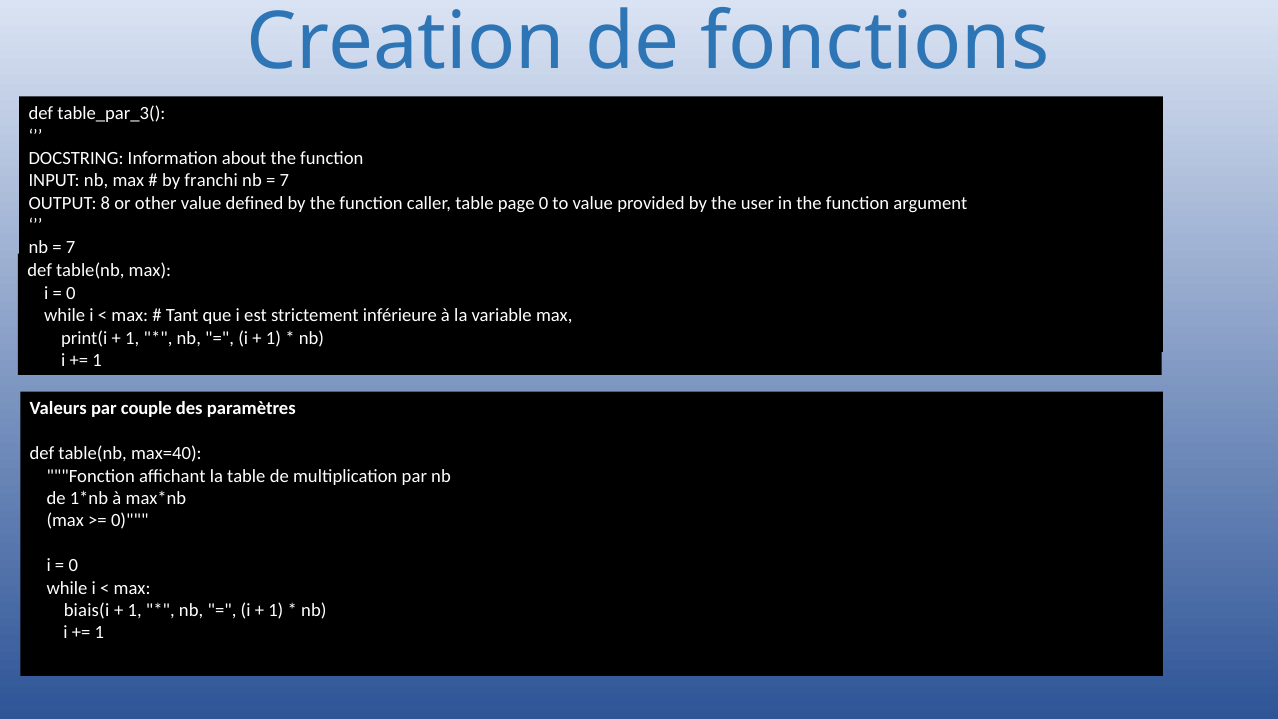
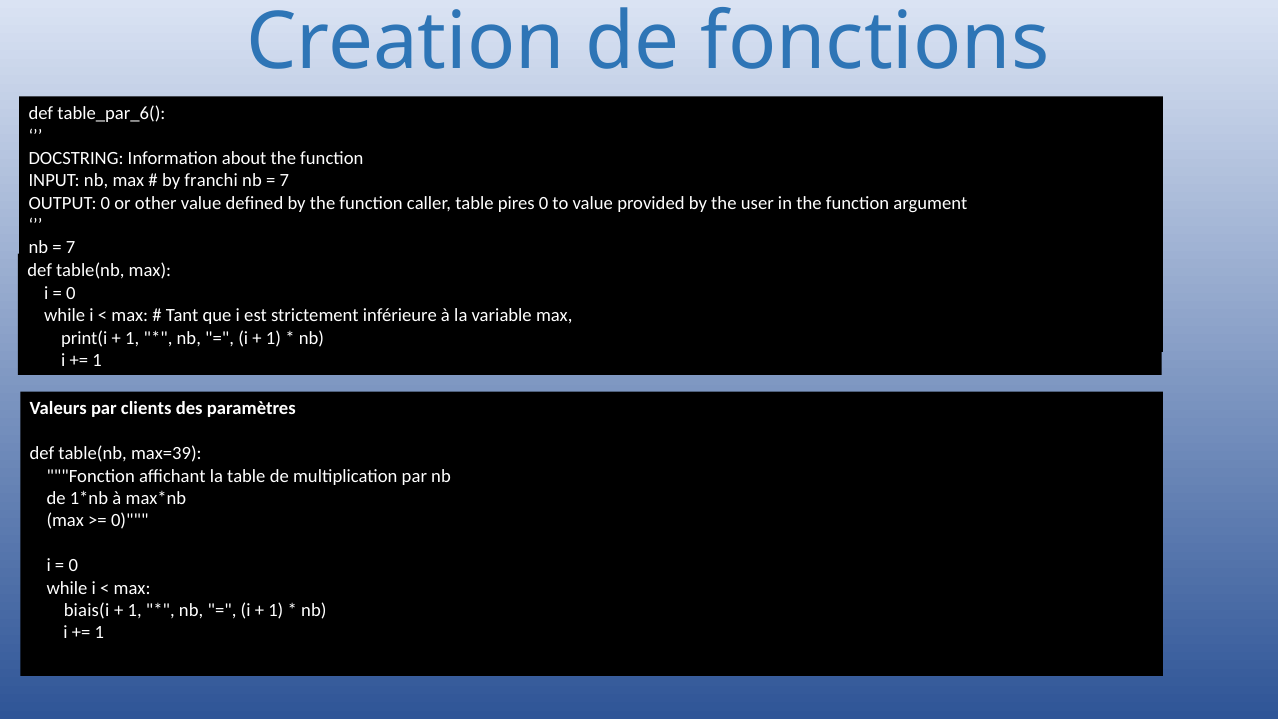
table_par_3(: table_par_3( -> table_par_6( (111, 114)
OUTPUT 8: 8 -> 0 (105, 203)
page: page -> pires (516, 203)
couple: couple -> clients (146, 409)
max=40: max=40 -> max=39 (166, 454)
